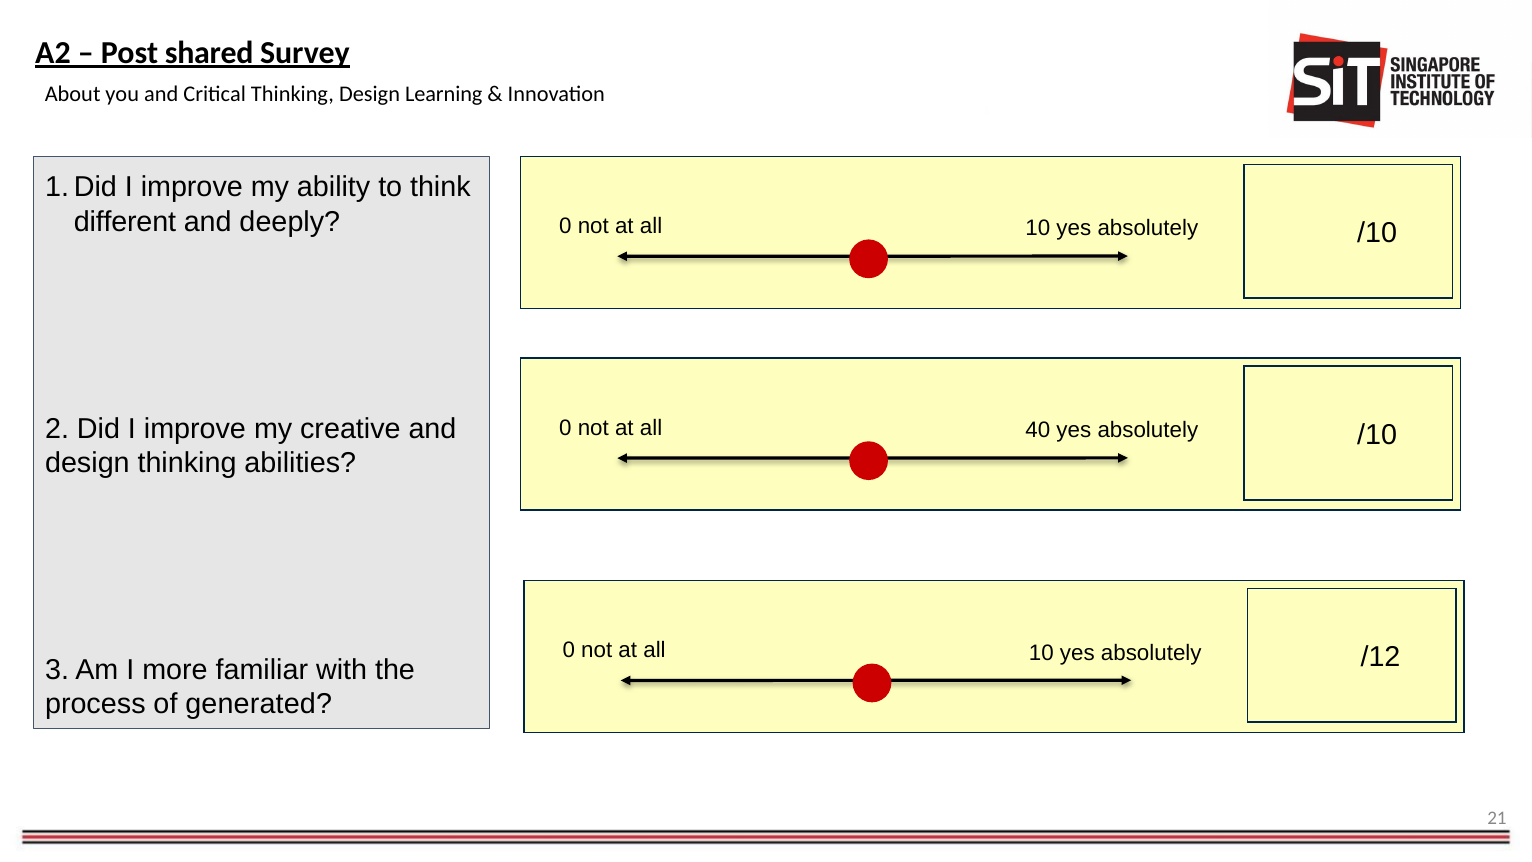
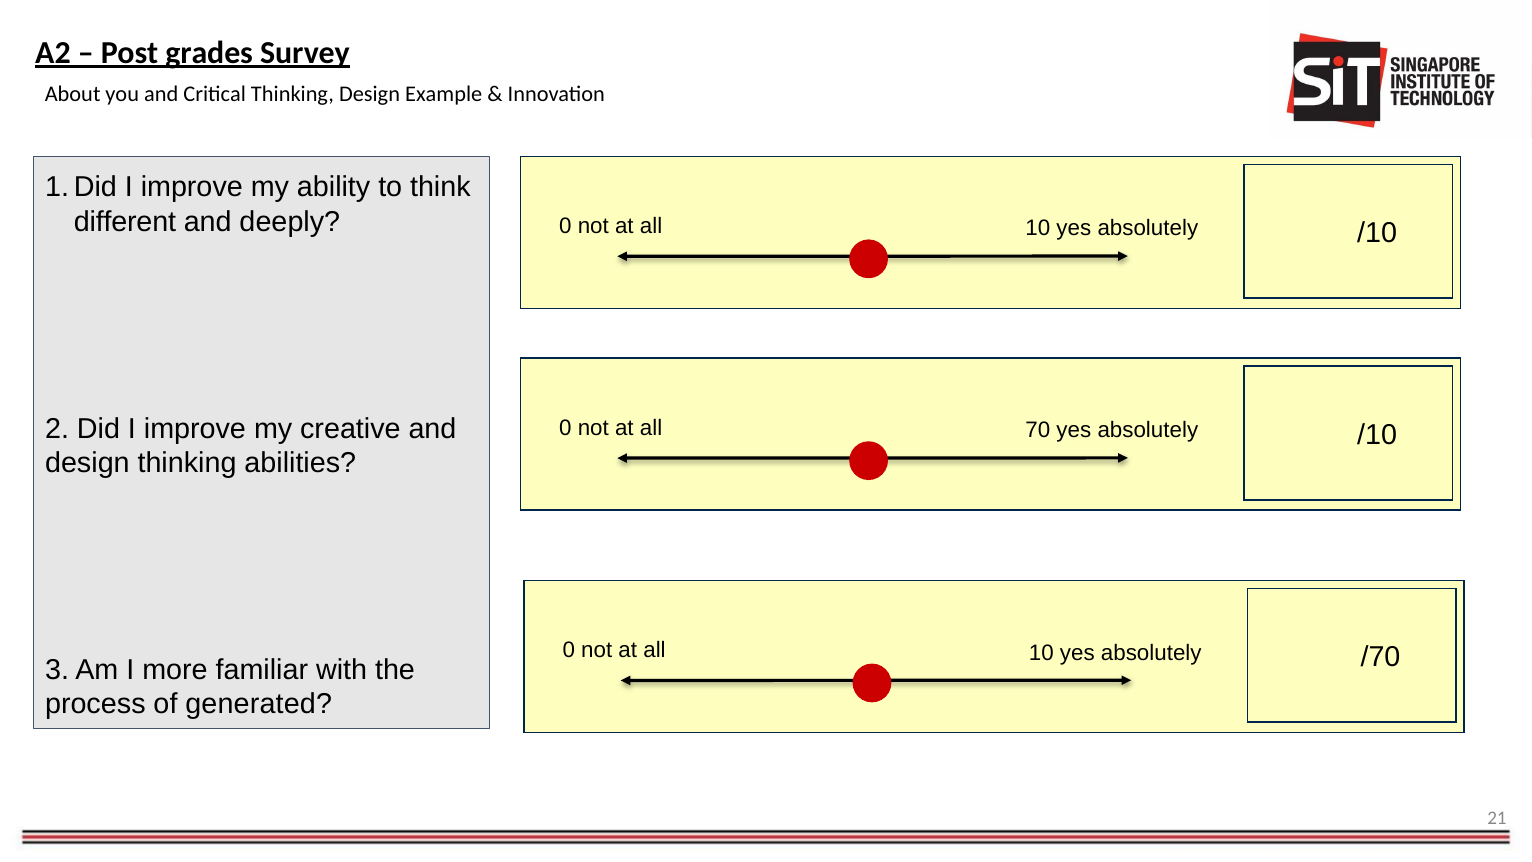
shared: shared -> grades (209, 53)
Learning: Learning -> Example (444, 94)
40: 40 -> 70 (1038, 430)
/12: /12 -> /70 (1380, 657)
